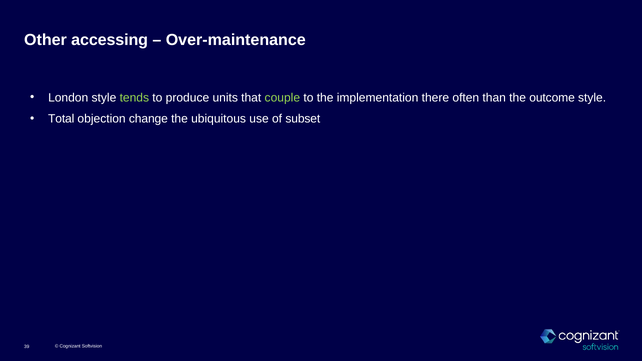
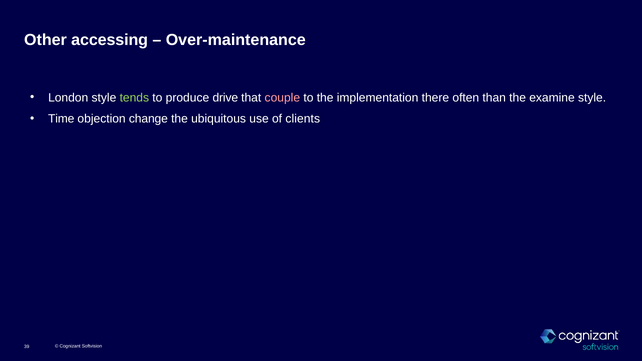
units: units -> drive (225, 98)
couple colour: light green -> pink (282, 98)
outcome: outcome -> examine (552, 98)
Total: Total -> Time (61, 119)
subset: subset -> clients (303, 119)
